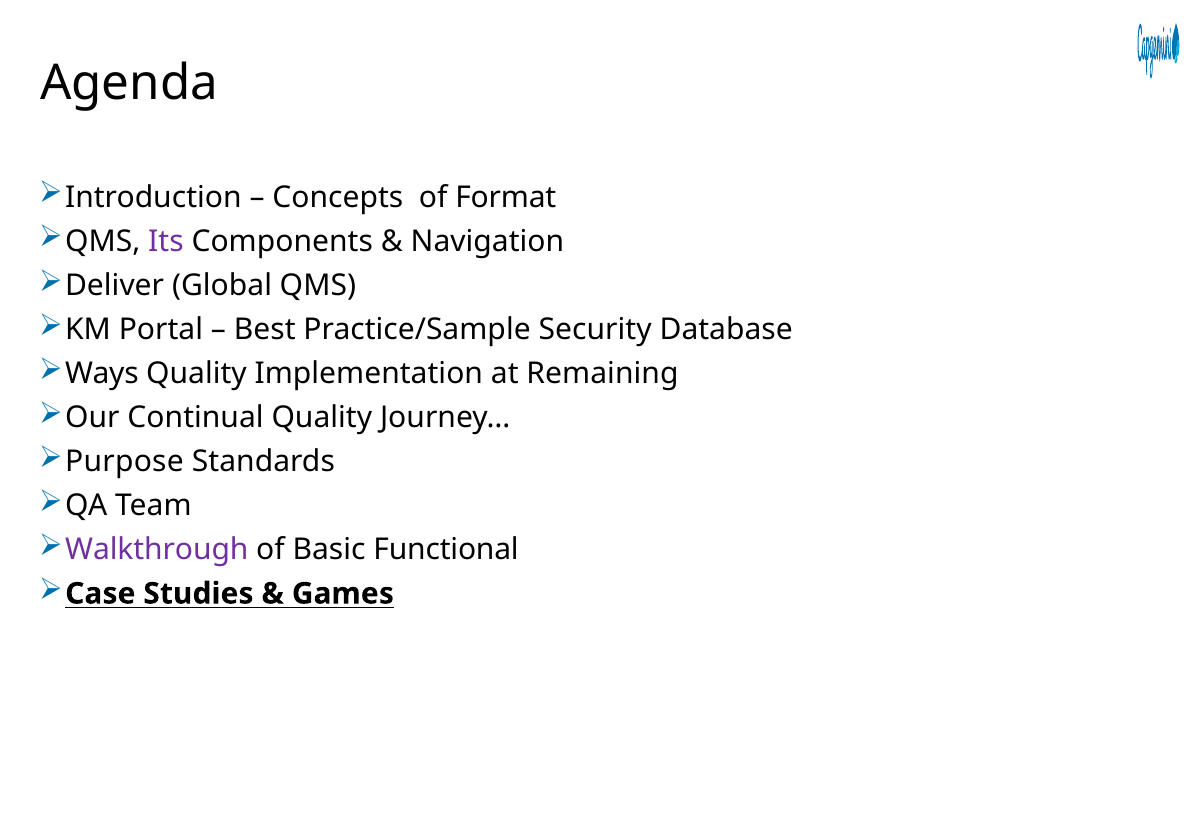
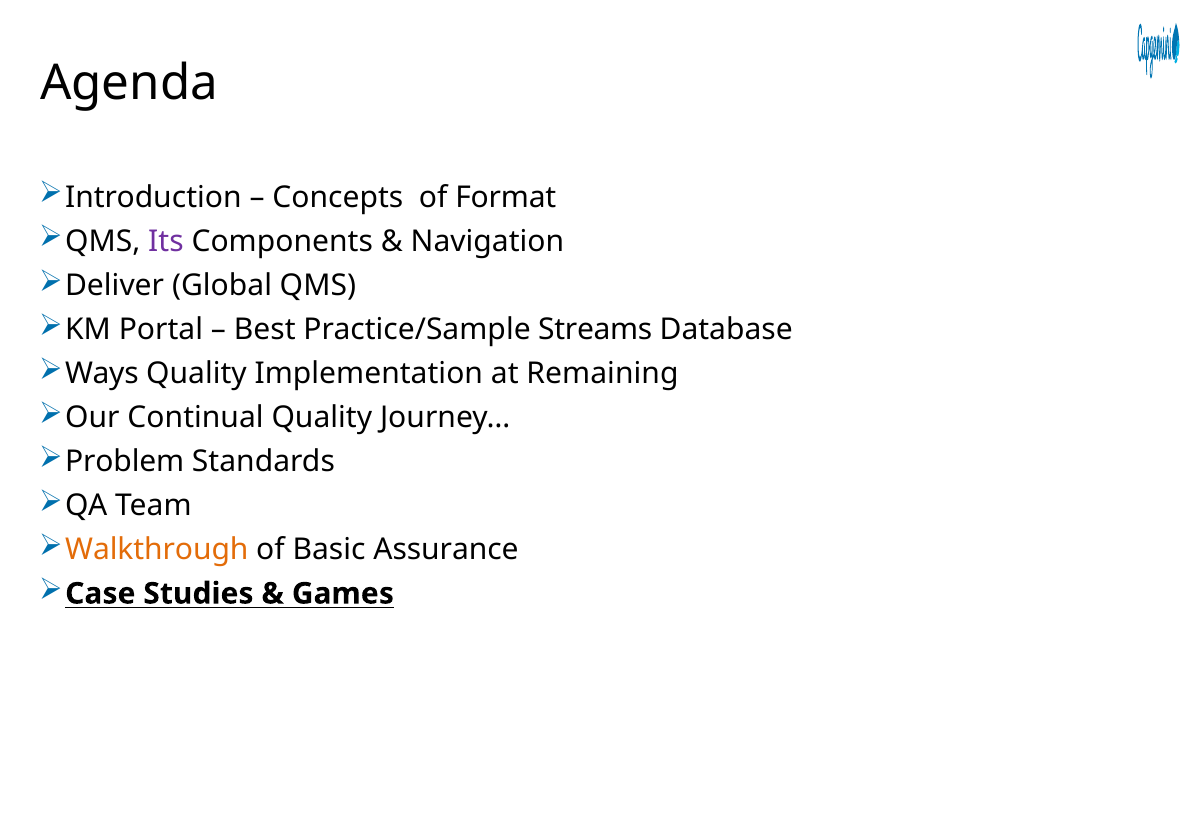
Security: Security -> Streams (595, 329)
Purpose: Purpose -> Problem (125, 461)
Walkthrough colour: purple -> orange (157, 549)
Functional: Functional -> Assurance (446, 549)
